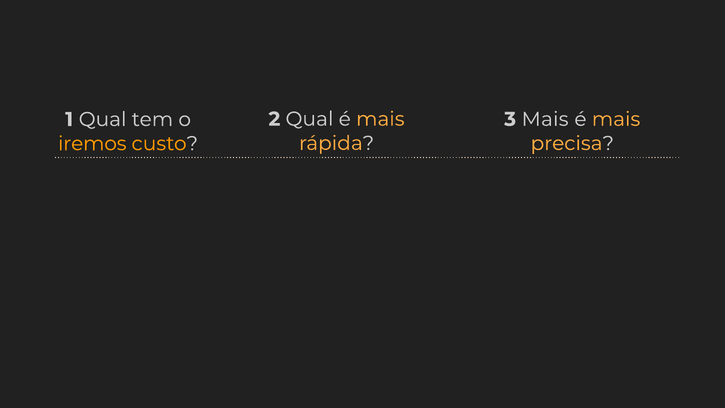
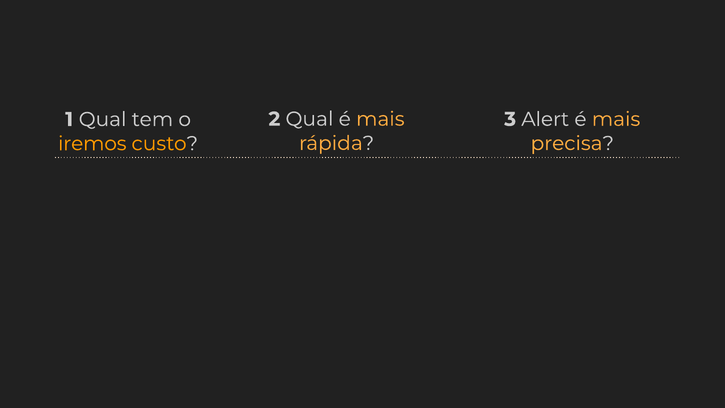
3 Mais: Mais -> Alert (545, 119)
